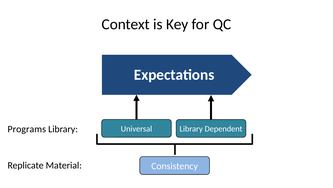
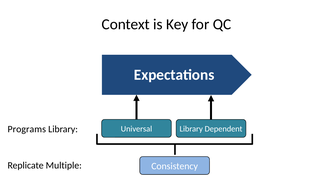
Material: Material -> Multiple (64, 165)
